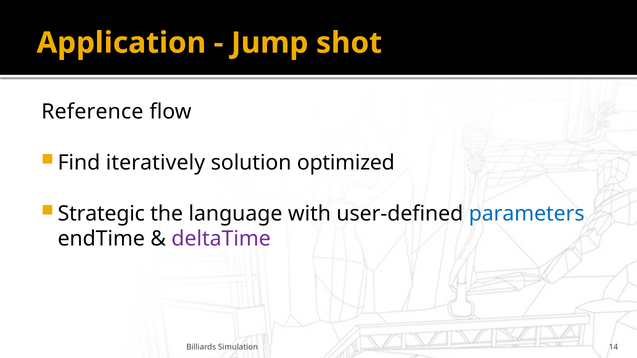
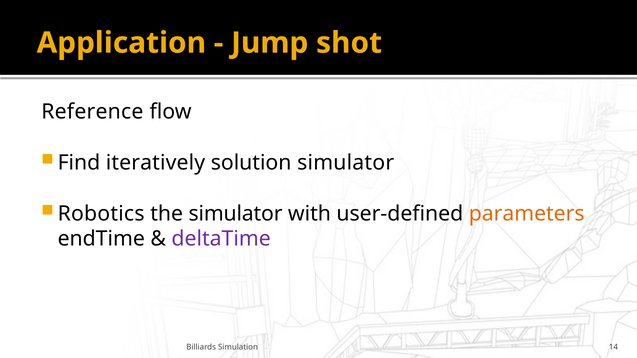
solution optimized: optimized -> simulator (346, 163)
Strategic: Strategic -> Robotics (101, 214)
the language: language -> simulator (236, 214)
parameters colour: blue -> orange (527, 214)
